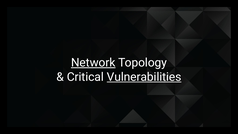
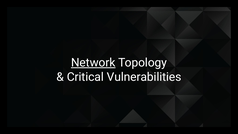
Vulnerabilities underline: present -> none (144, 77)
